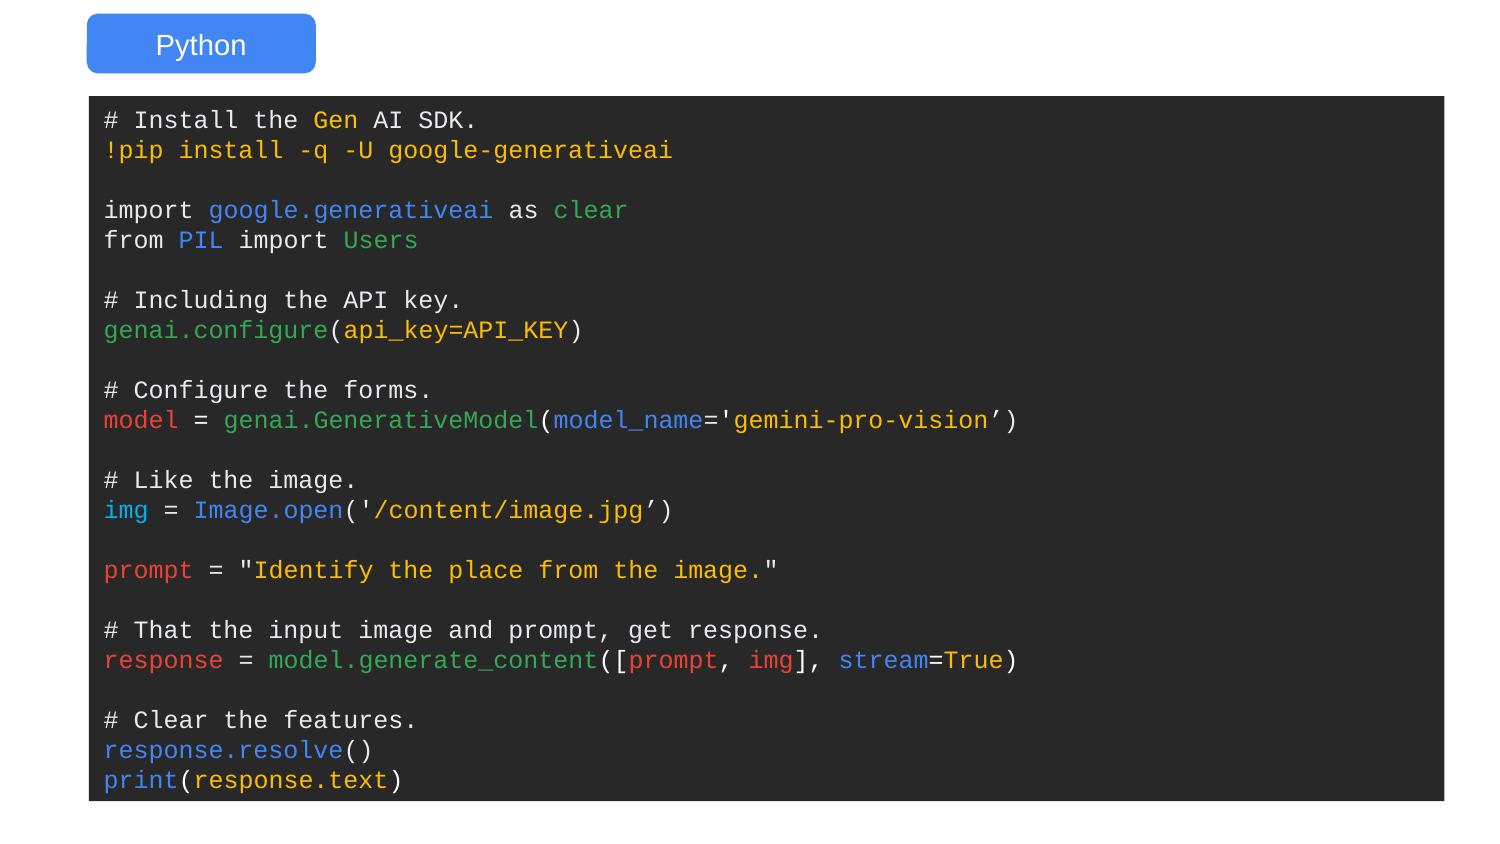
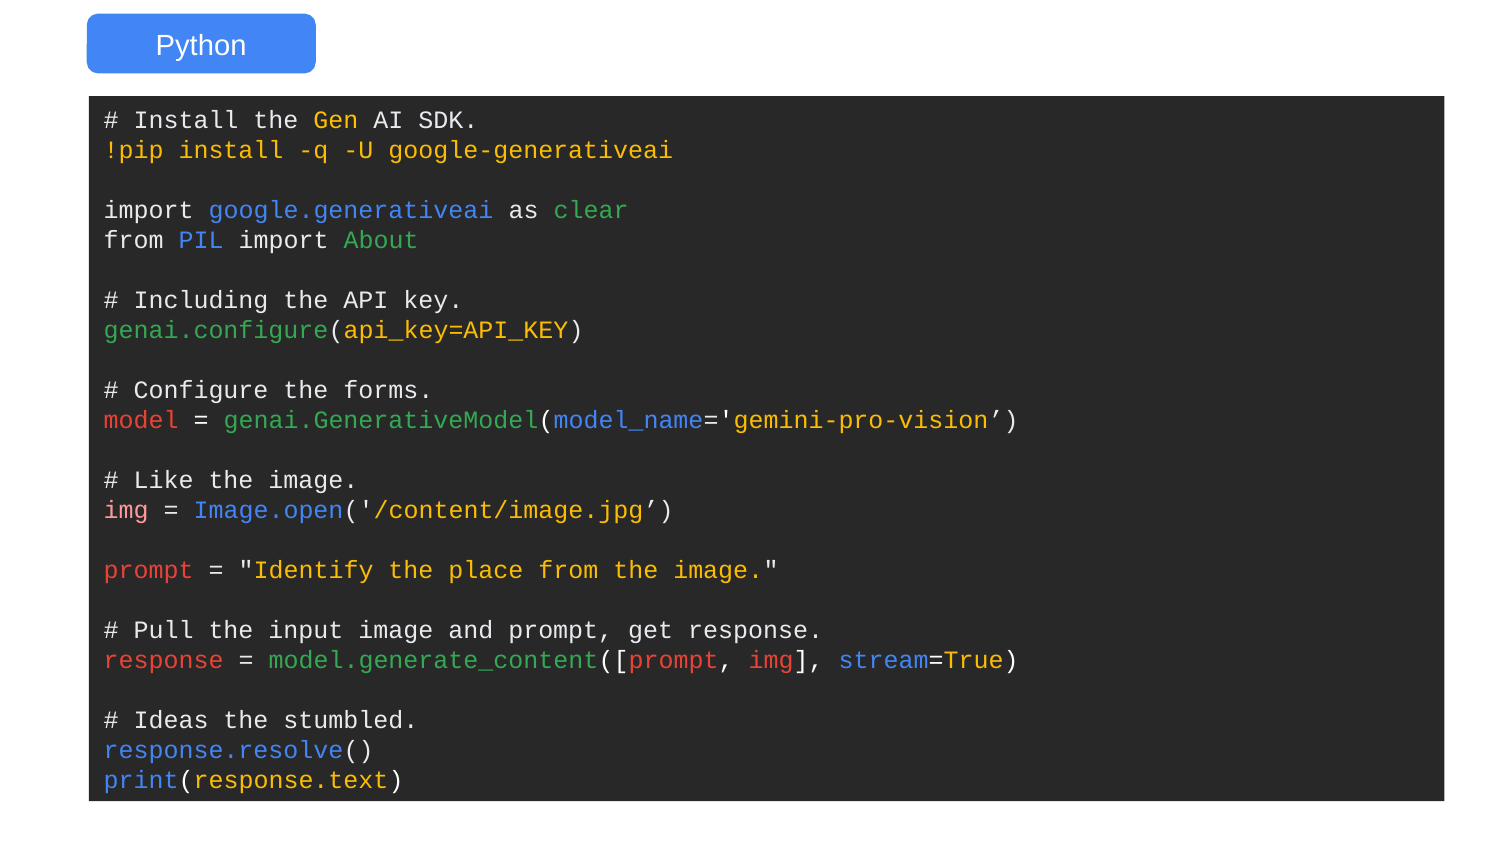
Users: Users -> About (381, 240)
img colour: light blue -> pink (126, 510)
That: That -> Pull (164, 630)
Clear: Clear -> Ideas (171, 720)
features: features -> stumbled (351, 720)
